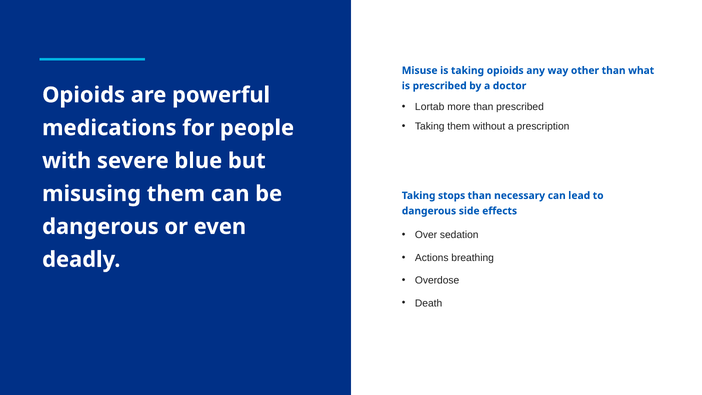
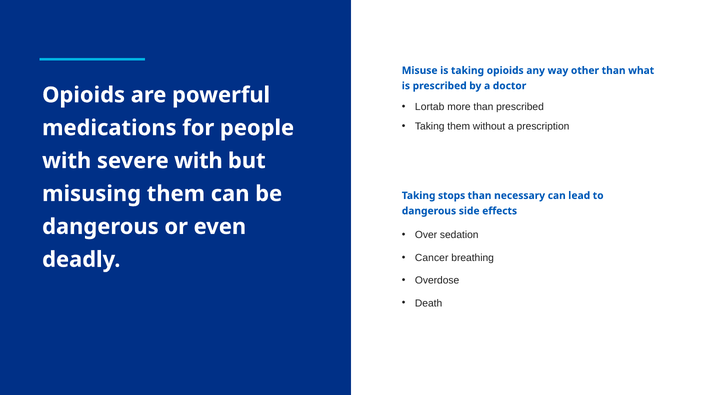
severe blue: blue -> with (198, 161)
Actions: Actions -> Cancer (432, 258)
